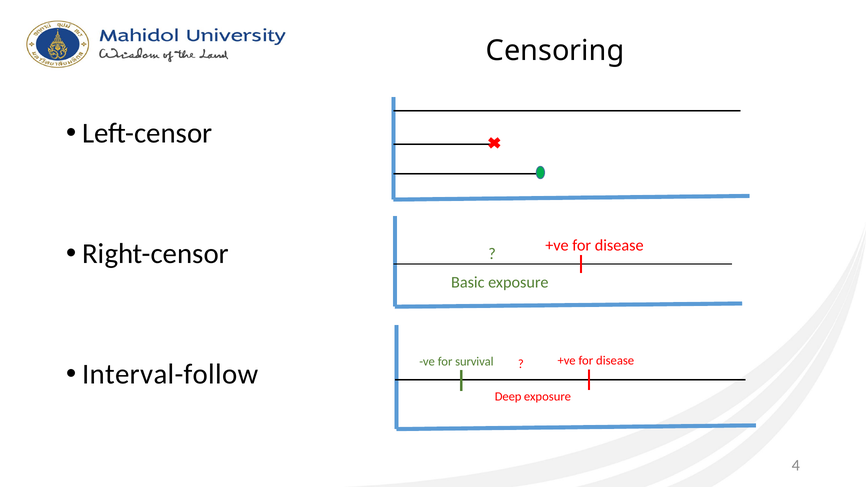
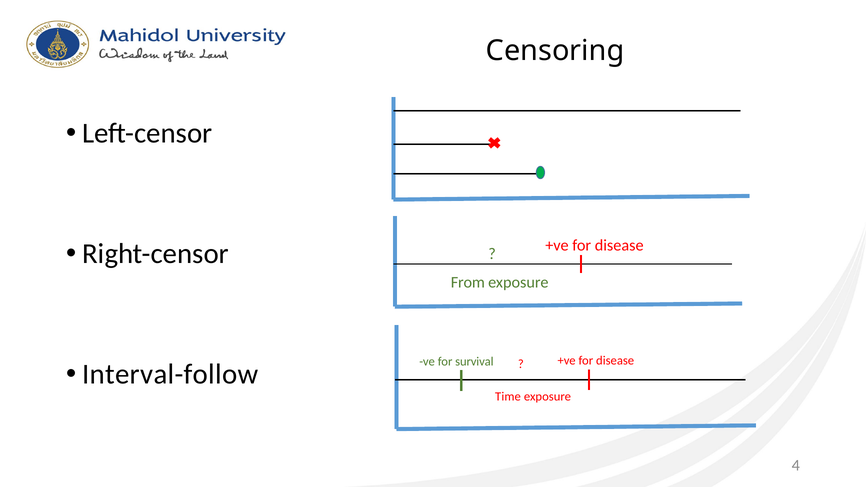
Basic: Basic -> From (468, 282)
Deep: Deep -> Time (508, 397)
